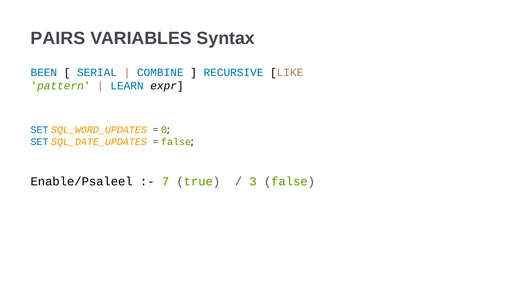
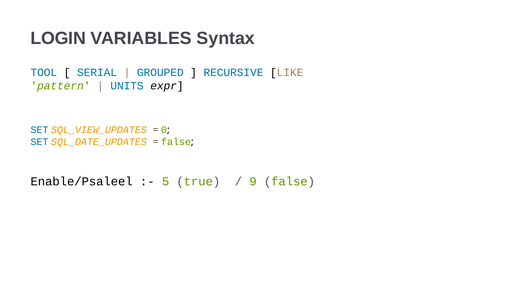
PAIRS: PAIRS -> LOGIN (58, 38)
BEEN: BEEN -> TOOL (44, 73)
COMBINE: COMBINE -> GROUPED (160, 73)
LEARN: LEARN -> UNITS (127, 86)
SQL_WORD_UPDATES: SQL_WORD_UPDATES -> SQL_VIEW_UPDATES (99, 130)
7: 7 -> 5 (166, 182)
3: 3 -> 9 (253, 182)
